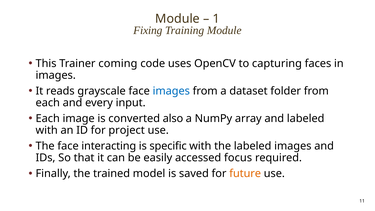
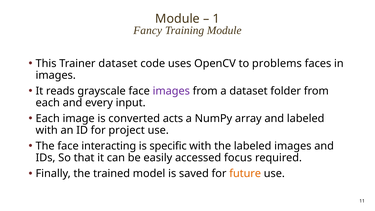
Fixing: Fixing -> Fancy (148, 30)
Trainer coming: coming -> dataset (118, 63)
capturing: capturing -> problems (277, 63)
images colour: blue -> purple (171, 91)
also: also -> acts (173, 118)
